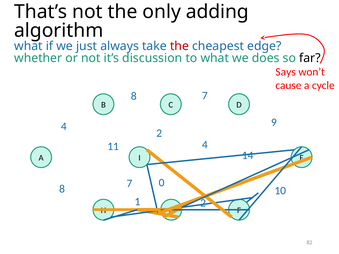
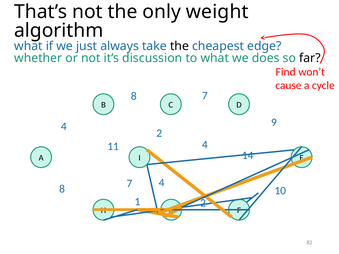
adding: adding -> weight (217, 12)
the colour: red -> black (179, 46)
Says: Says -> Find (286, 72)
7 0: 0 -> 4 (162, 183)
